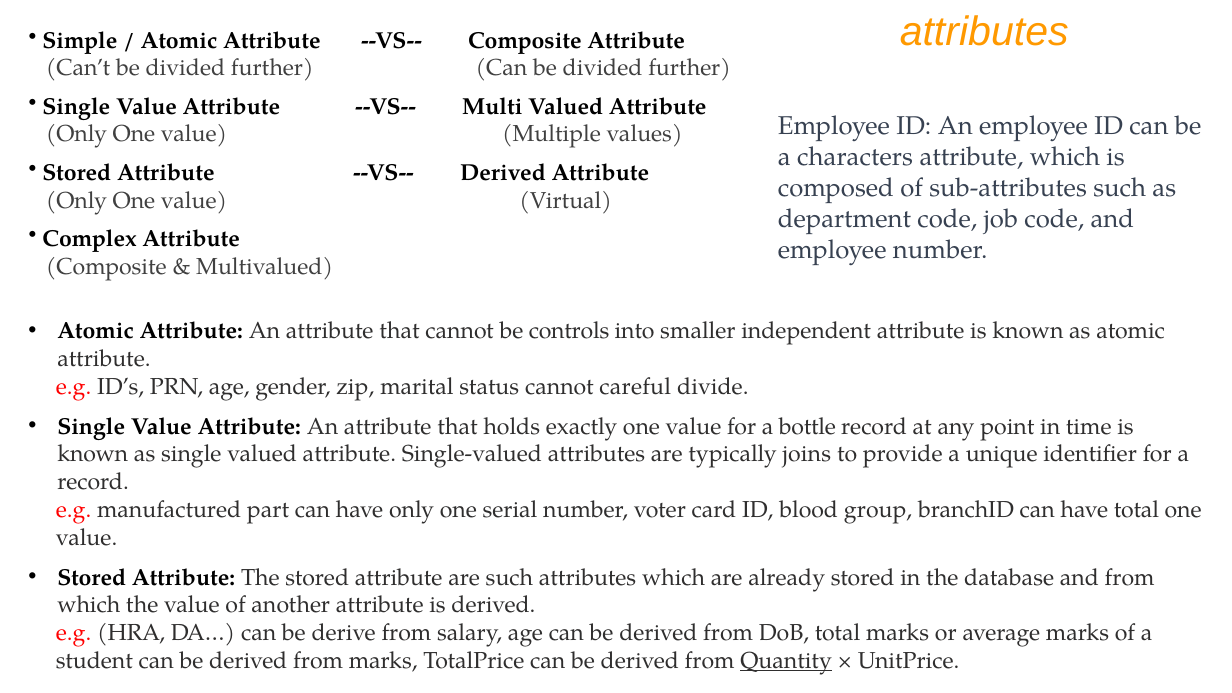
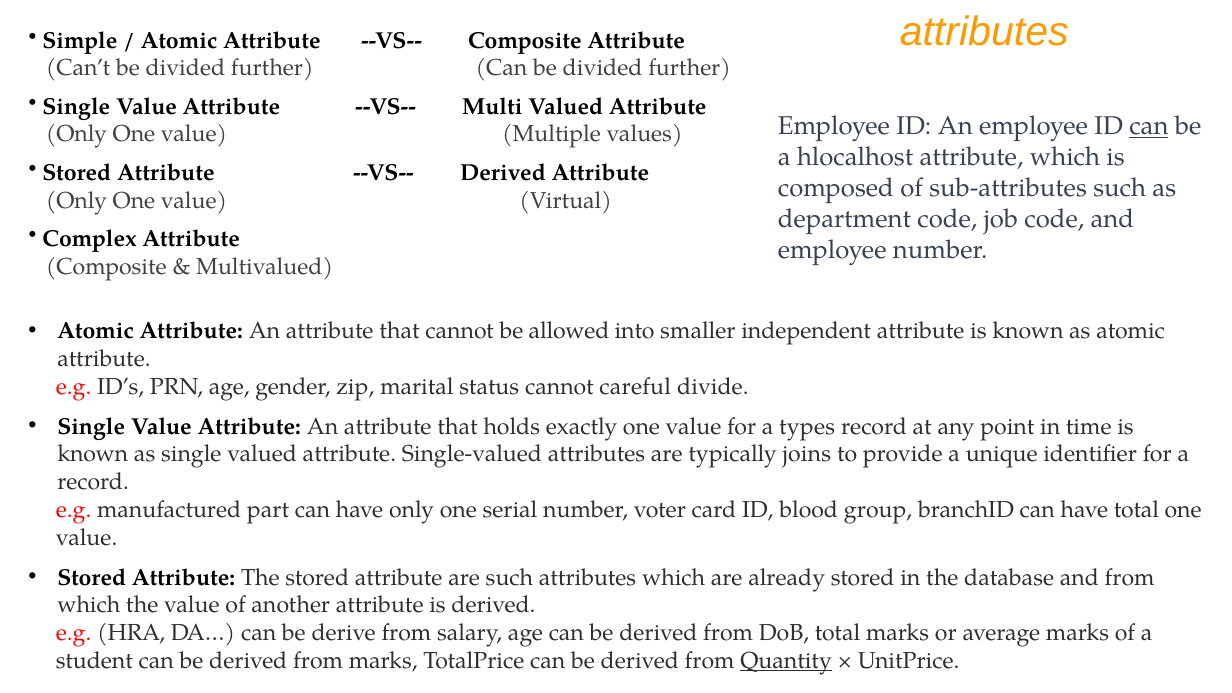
can underline: none -> present (1149, 126)
characters: characters -> hlocalhost (855, 157)
controls: controls -> allowed (569, 331)
bottle: bottle -> types (807, 427)
